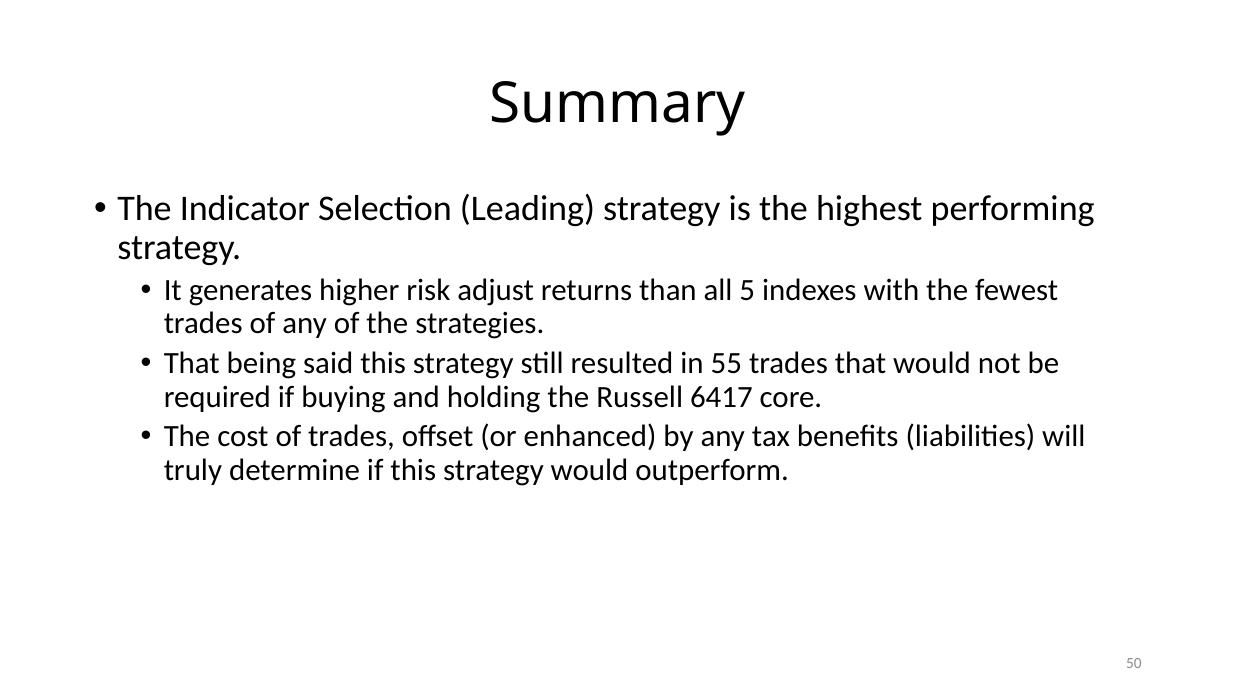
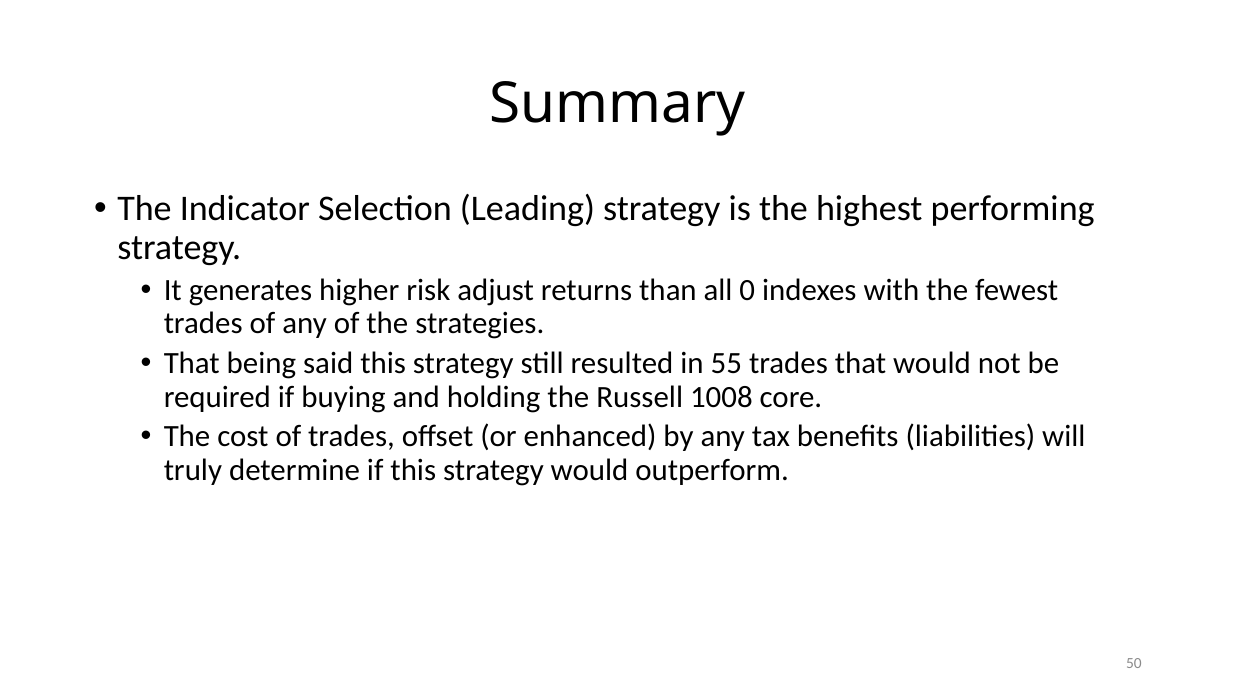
5: 5 -> 0 (747, 291)
6417: 6417 -> 1008 (721, 397)
